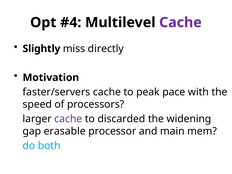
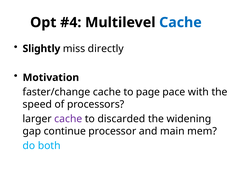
Cache colour: purple -> blue (180, 22)
faster/servers: faster/servers -> faster/change (56, 92)
peak: peak -> page (148, 92)
erasable: erasable -> continue (65, 131)
